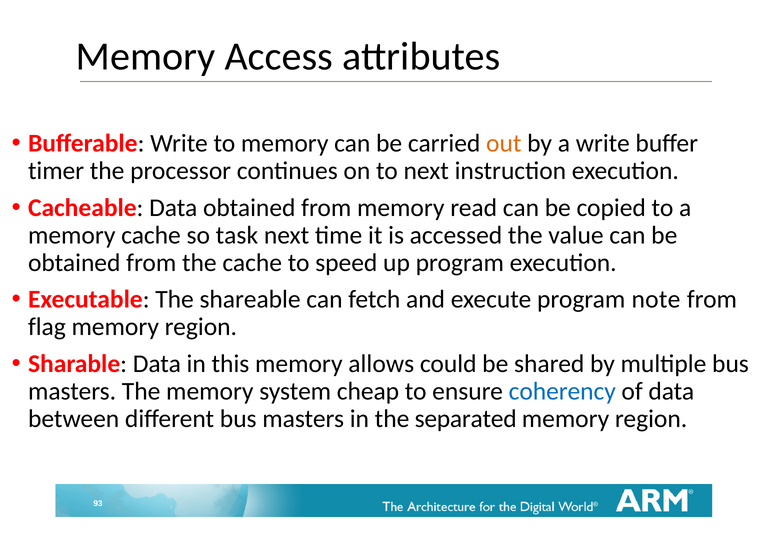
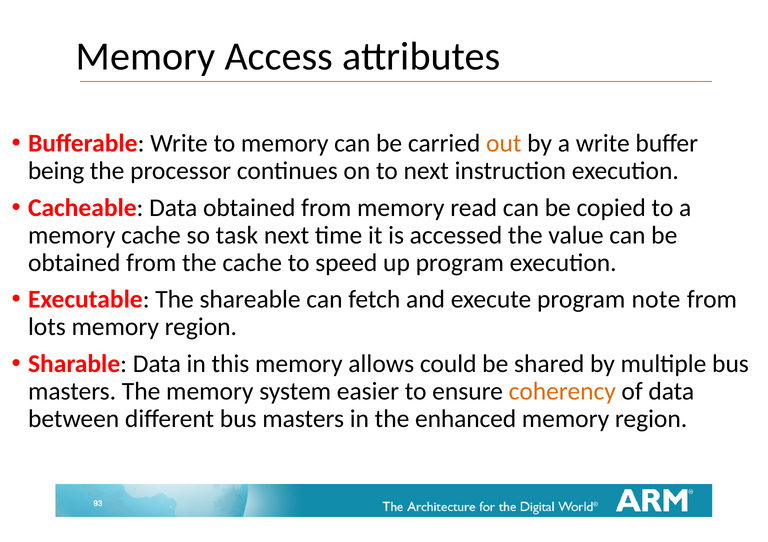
timer: timer -> being (56, 171)
flag: flag -> lots (47, 327)
cheap: cheap -> easier (368, 392)
coherency colour: blue -> orange (562, 392)
separated: separated -> enhanced (466, 419)
